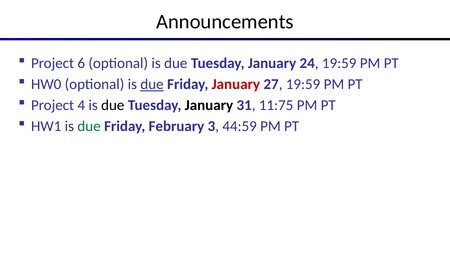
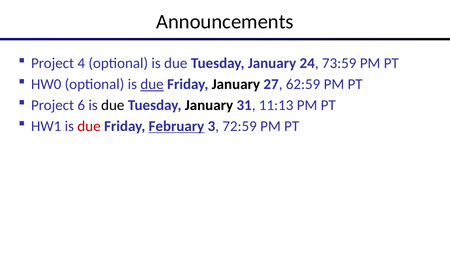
6: 6 -> 4 (81, 63)
24 19:59: 19:59 -> 73:59 (339, 63)
January colour: red -> black (236, 84)
27 19:59: 19:59 -> 62:59 (303, 84)
4: 4 -> 6 (81, 105)
11:75: 11:75 -> 11:13 (276, 105)
due colour: green -> red (89, 126)
February underline: none -> present (176, 126)
44:59: 44:59 -> 72:59 (240, 126)
